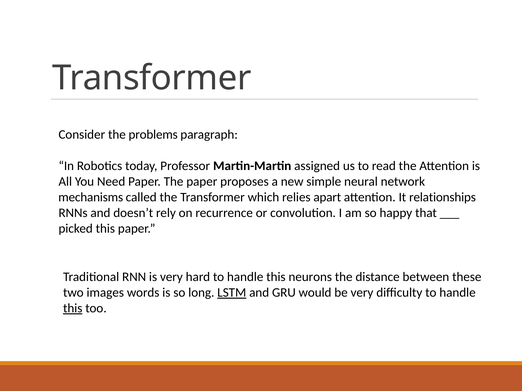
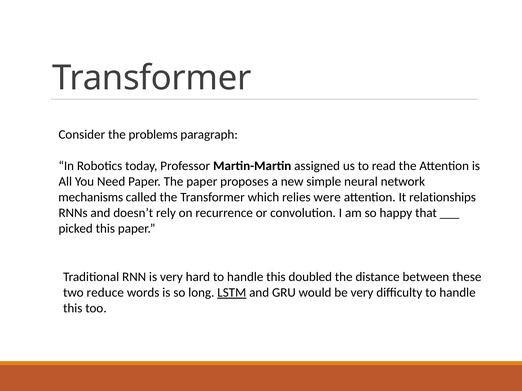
apart: apart -> were (327, 197)
neurons: neurons -> doubled (310, 277)
images: images -> reduce (105, 293)
this underline: present -> none (73, 309)
